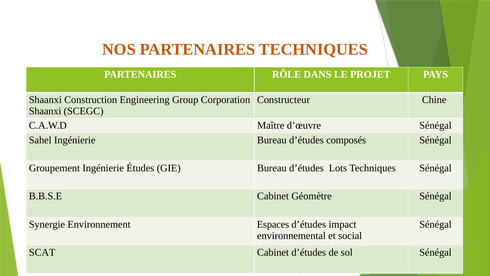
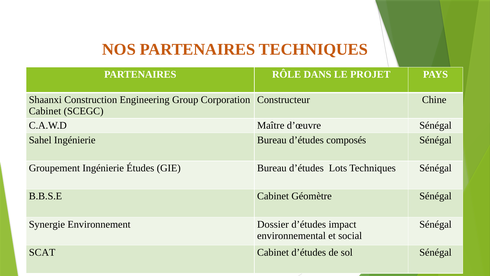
Shaanxi: Shaanxi -> Cabinet (45, 111)
Espaces: Espaces -> Dossier (273, 224)
